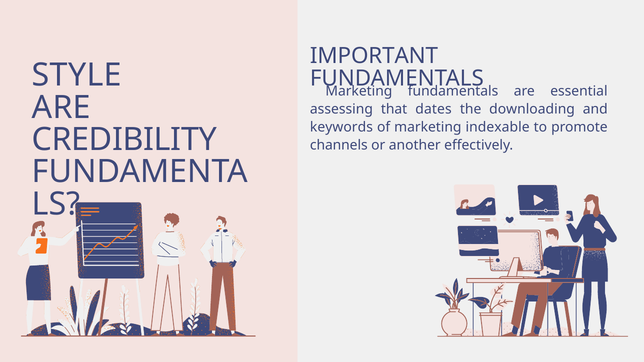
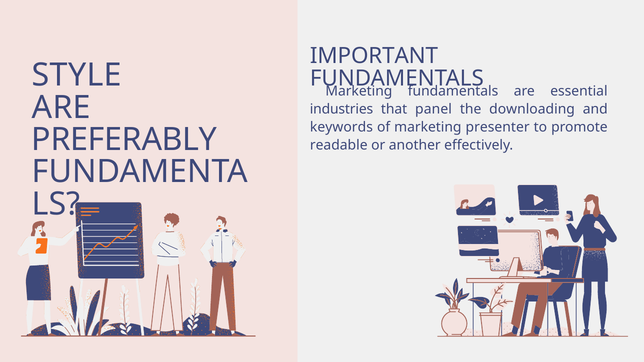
assessing: assessing -> industries (342, 109)
dates: dates -> panel (434, 109)
indexable: indexable -> presenter (498, 127)
CREDIBILITY: CREDIBILITY -> PREFERABLY (124, 140)
channels: channels -> readable (339, 145)
